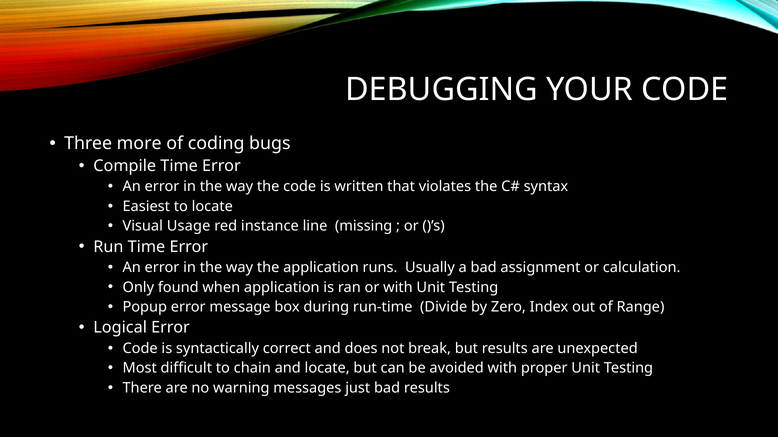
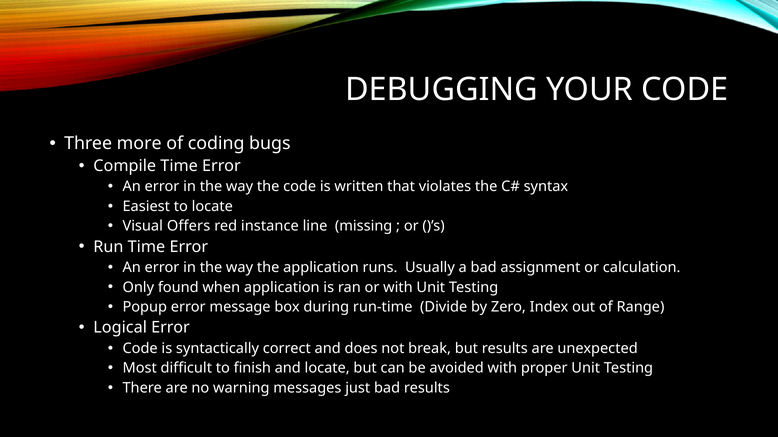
Usage: Usage -> Offers (189, 226)
chain: chain -> finish (252, 369)
